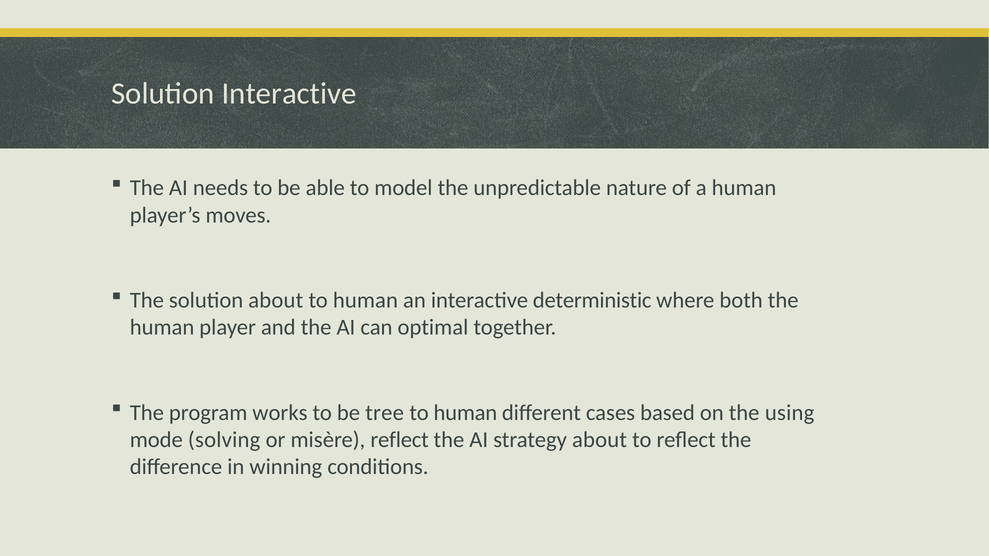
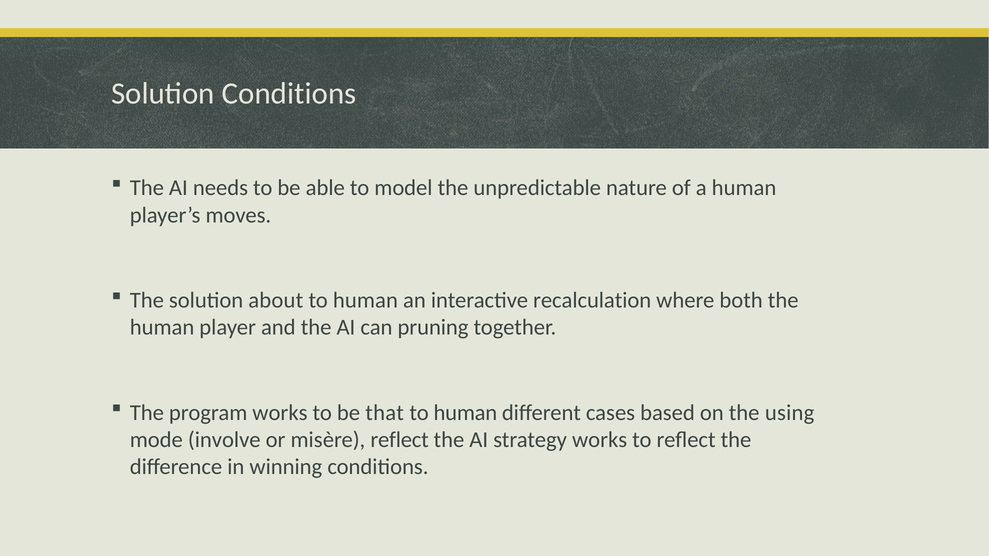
Solution Interactive: Interactive -> Conditions (289, 93)
deterministic: deterministic -> recalculation (592, 300)
optimal: optimal -> pruning (433, 328)
tree: tree -> that (385, 413)
solving: solving -> involve (224, 440)
strategy about: about -> works (600, 440)
